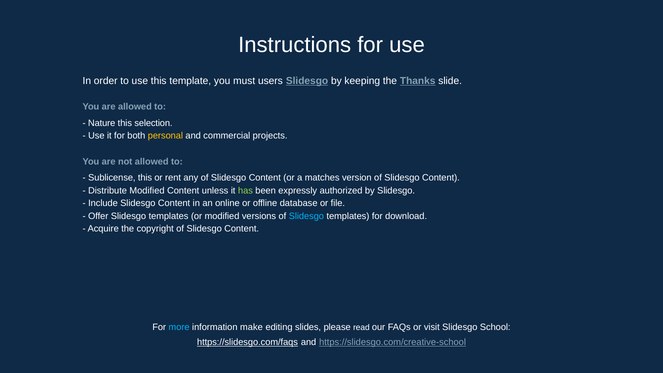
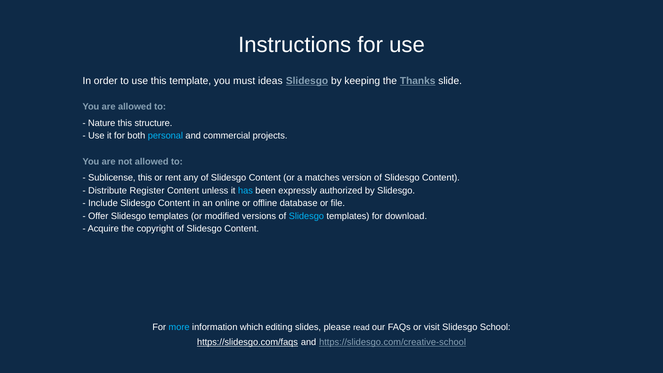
users: users -> ideas (270, 81)
selection: selection -> structure (153, 123)
personal colour: yellow -> light blue (165, 136)
Distribute Modified: Modified -> Register (147, 191)
has colour: light green -> light blue (245, 191)
make: make -> which (252, 327)
